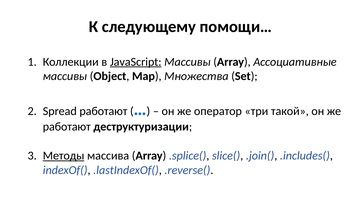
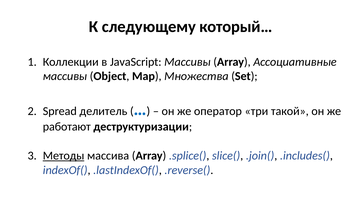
помощи…: помощи… -> который… (236, 27)
JavaScript underline: present -> none (136, 62)
Spread работают: работают -> делитель (103, 111)
